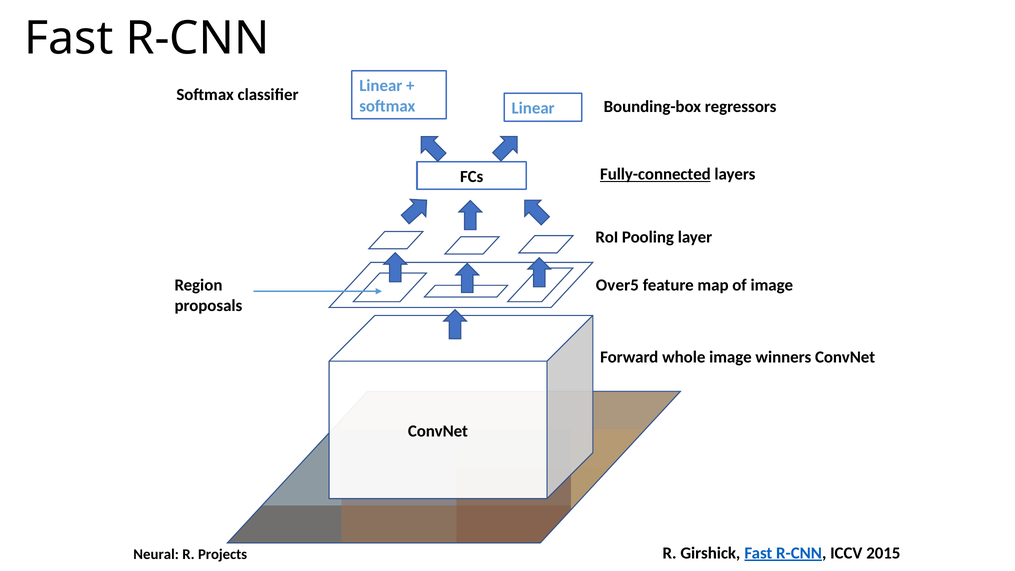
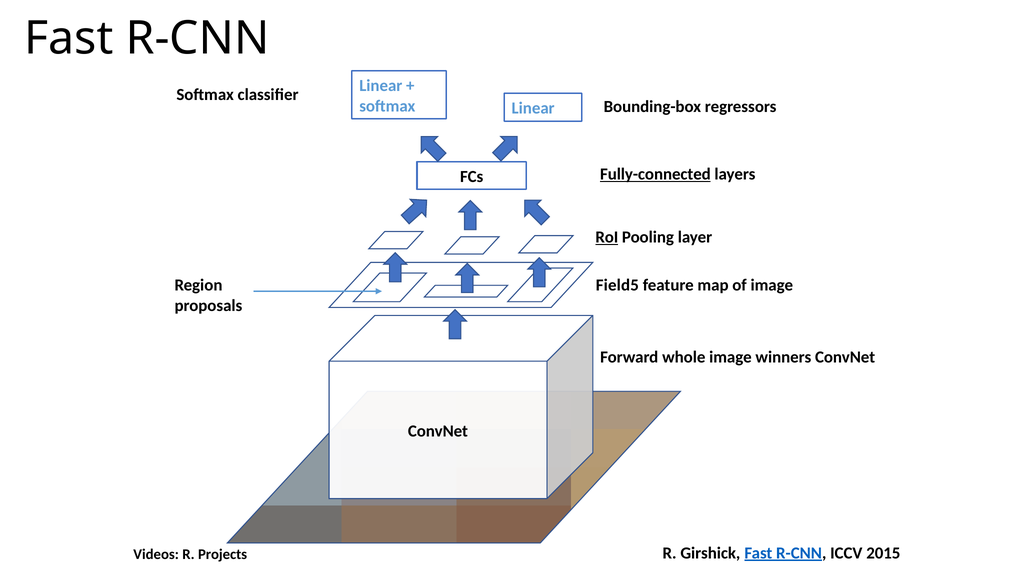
RoI underline: none -> present (607, 237)
Over5: Over5 -> Field5 (617, 285)
Neural: Neural -> Videos (156, 554)
